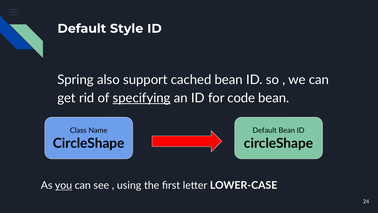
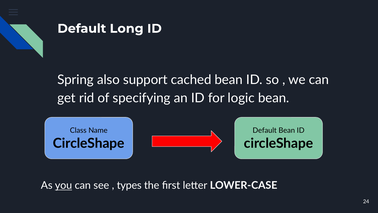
Style: Style -> Long (127, 29)
specifying underline: present -> none (142, 98)
code: code -> logic (241, 98)
using: using -> types (129, 185)
